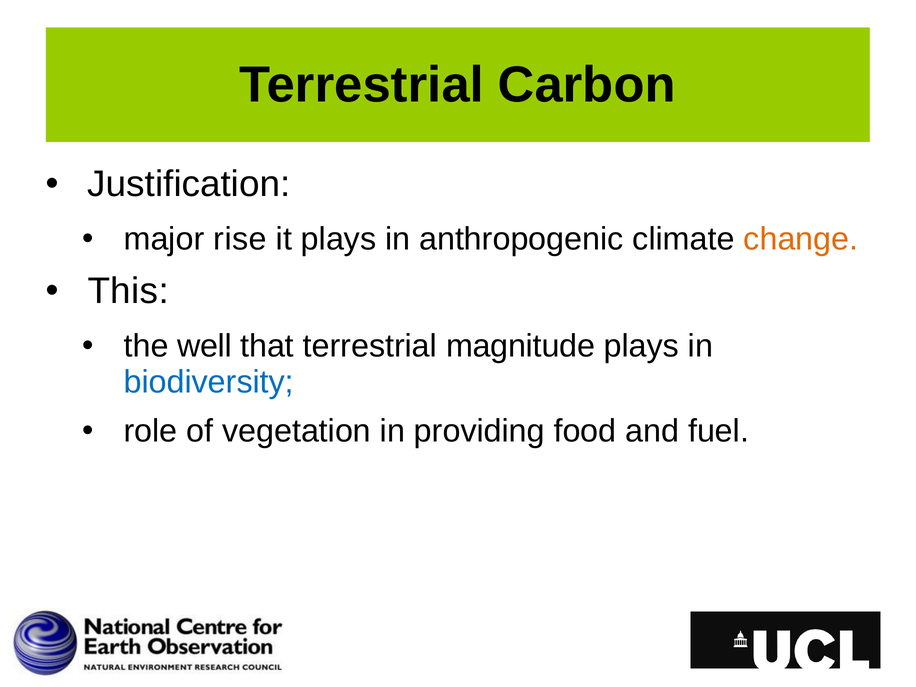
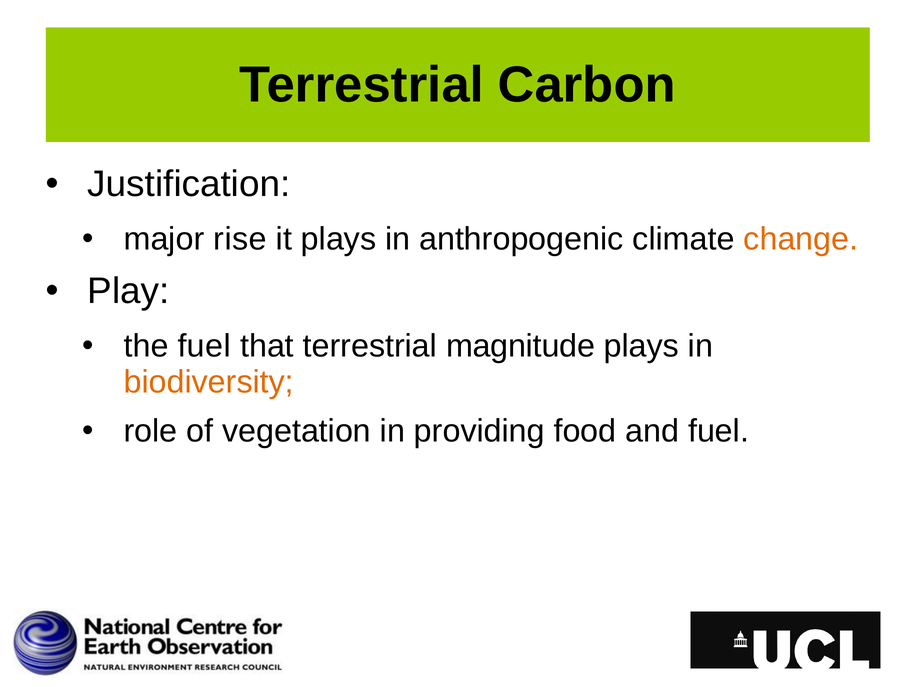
This: This -> Play (128, 291)
the well: well -> fuel (204, 346)
biodiversity colour: blue -> orange (209, 382)
